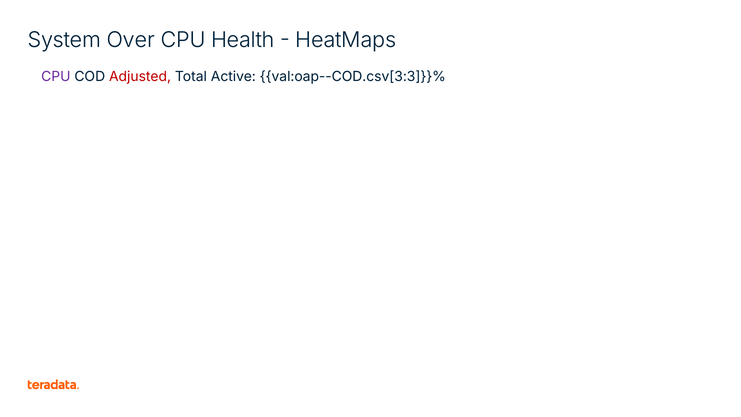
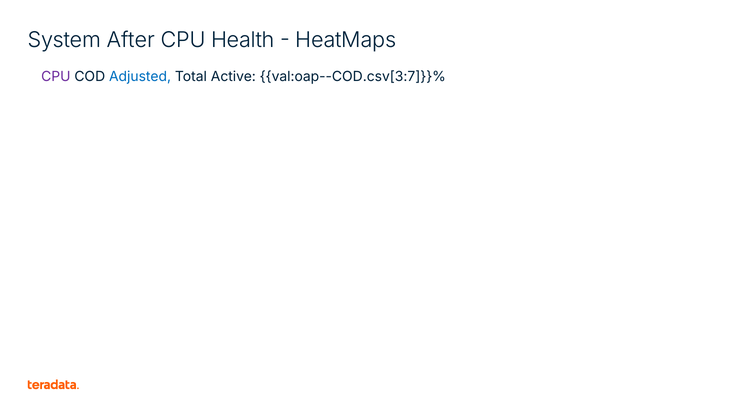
Over: Over -> After (131, 40)
Adjusted colour: red -> blue (140, 77)
val:oap--COD.csv[3:3]}}%: val:oap--COD.csv[3:3]}}% -> val:oap--COD.csv[3:7]}}% (353, 77)
